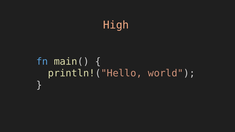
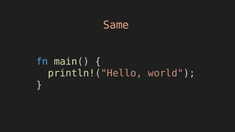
High: High -> Same (116, 25)
